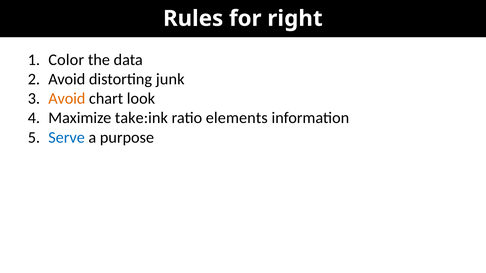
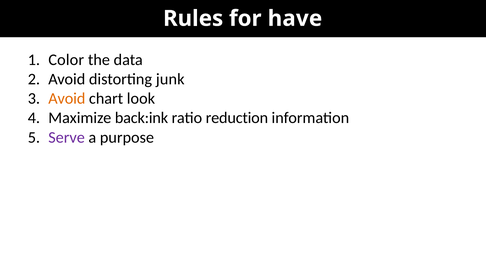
right: right -> have (295, 19)
take:ink: take:ink -> back:ink (142, 118)
elements: elements -> reduction (237, 118)
Serve colour: blue -> purple (67, 138)
